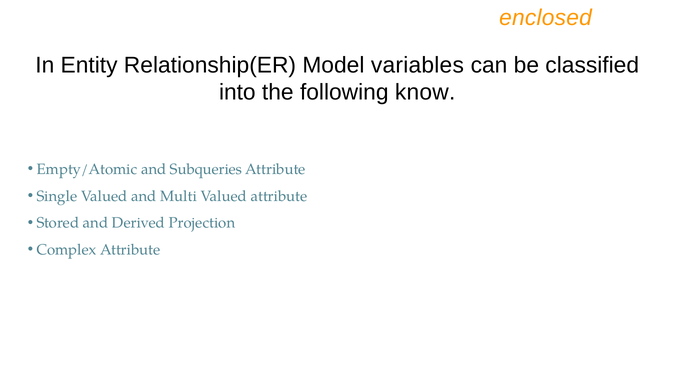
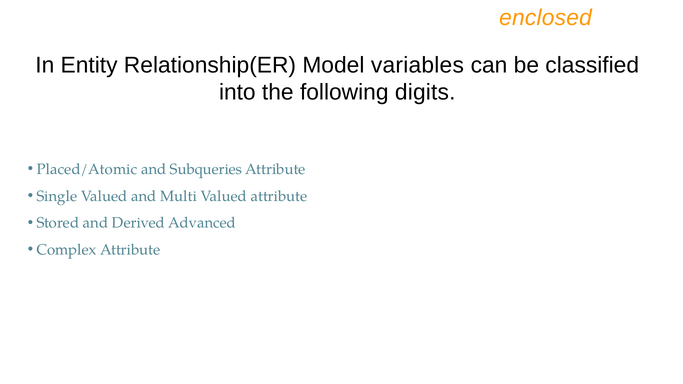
know: know -> digits (425, 92)
Empty/Atomic: Empty/Atomic -> Placed/Atomic (87, 169)
Projection: Projection -> Advanced (202, 223)
